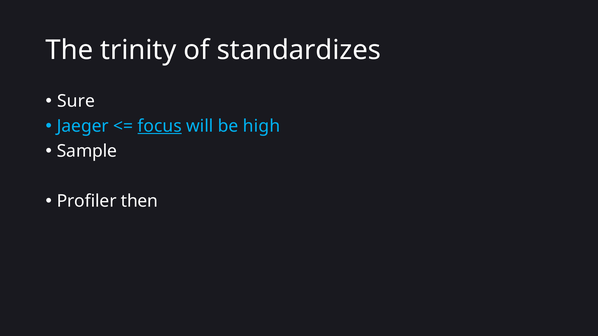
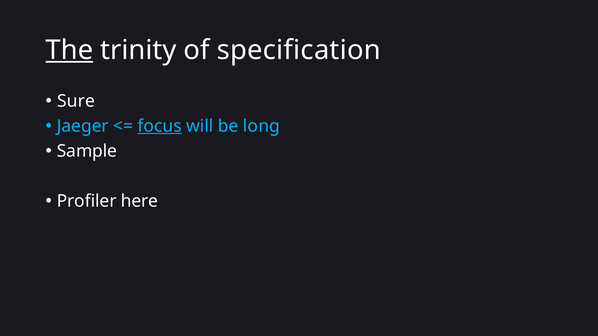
The underline: none -> present (69, 50)
standardizes: standardizes -> specification (299, 50)
high: high -> long (262, 126)
then: then -> here (139, 201)
